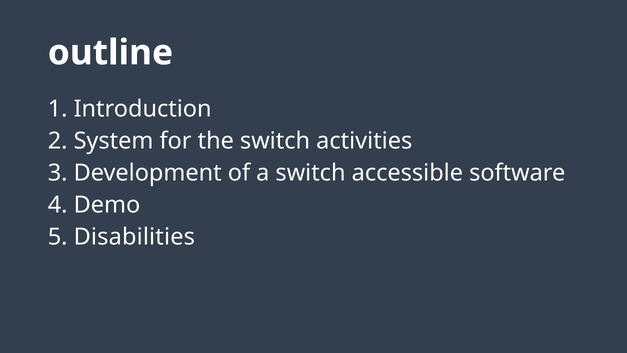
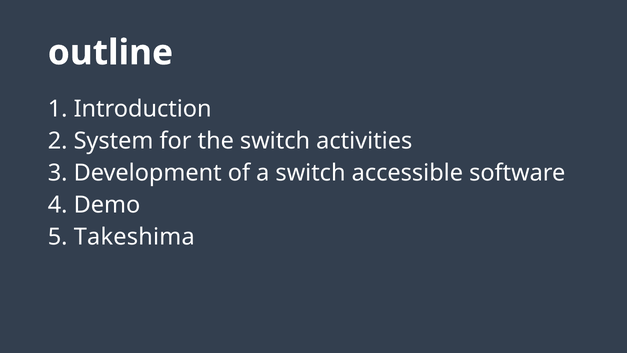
Disabilities: Disabilities -> Takeshima (134, 237)
